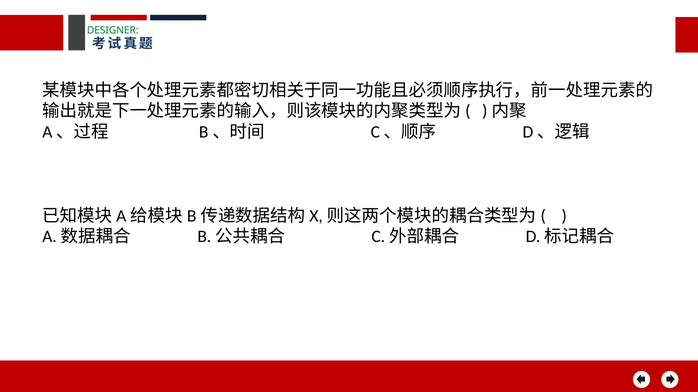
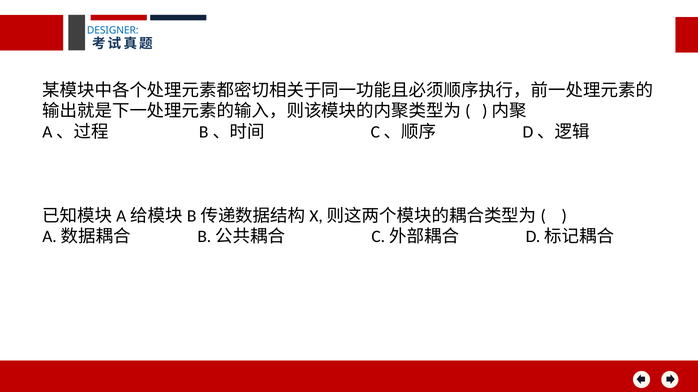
DESIGNER colour: green -> blue (113, 31)
